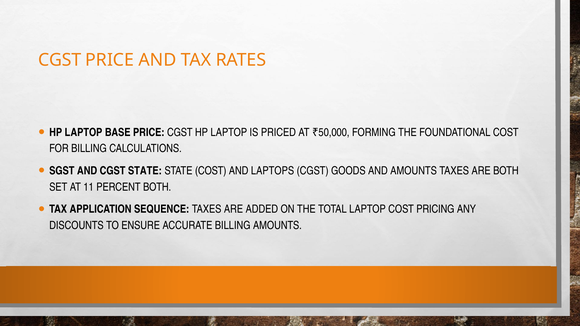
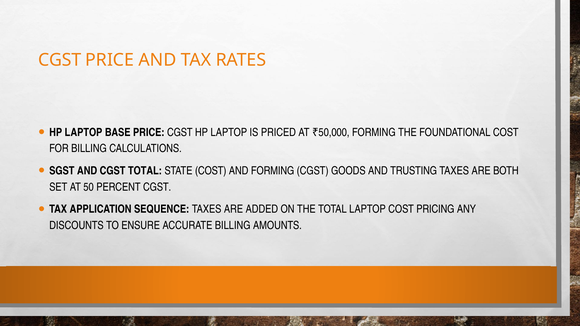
CGST STATE: STATE -> TOTAL (145, 171)
AND LAPTOPS: LAPTOPS -> FORMING (273, 171)
AND AMOUNTS: AMOUNTS -> TRUSTING (414, 171)
11: 11 -> 50 (89, 187)
PERCENT BOTH: BOTH -> CGST (157, 187)
